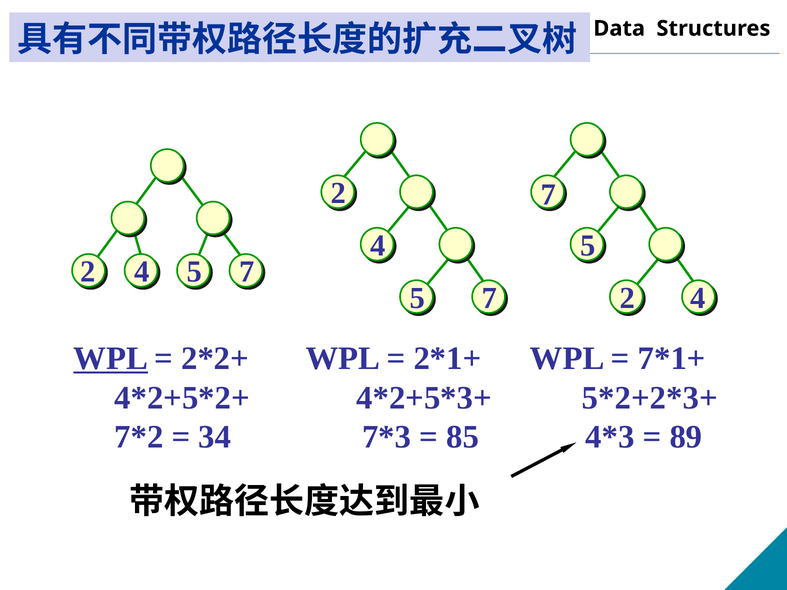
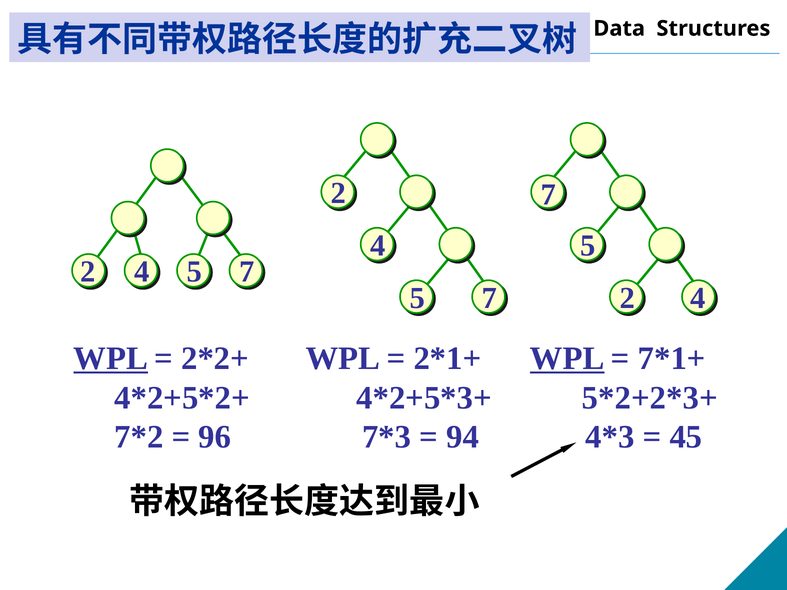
WPL underline: none -> present (567, 359)
34: 34 -> 96 (215, 437)
85: 85 -> 94 (463, 437)
89: 89 -> 45 (686, 437)
